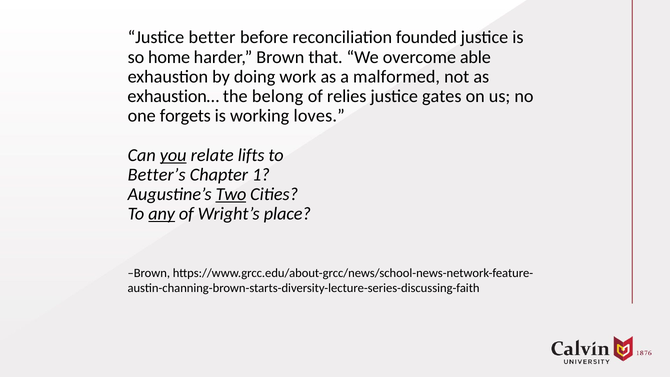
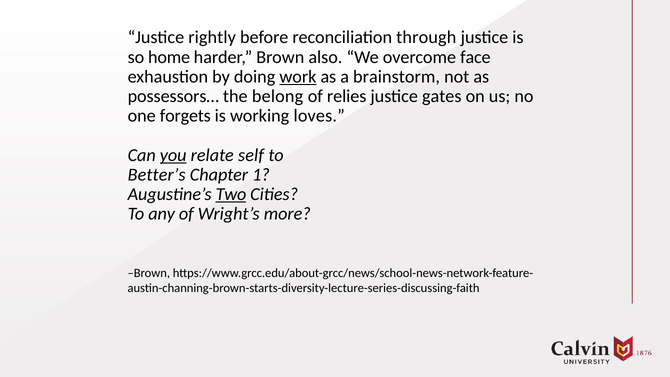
better: better -> rightly (212, 37)
founded: founded -> through (426, 37)
that: that -> also (325, 57)
able: able -> face (475, 57)
work underline: none -> present (298, 77)
malformed: malformed -> brainstorm (397, 77)
exhaustion…: exhaustion… -> possessors… (173, 96)
lifts: lifts -> self (251, 155)
any underline: present -> none (162, 214)
place: place -> more (287, 214)
